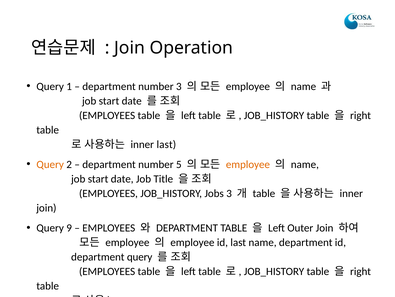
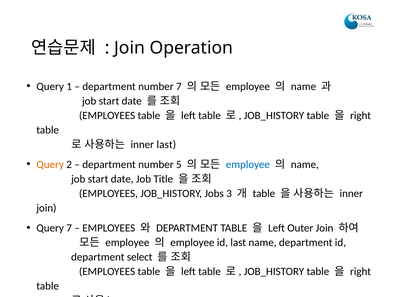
number 3: 3 -> 7 (179, 86)
employee colour: orange -> blue (248, 164)
Query 9: 9 -> 7 (69, 227)
department query: query -> select (140, 256)
